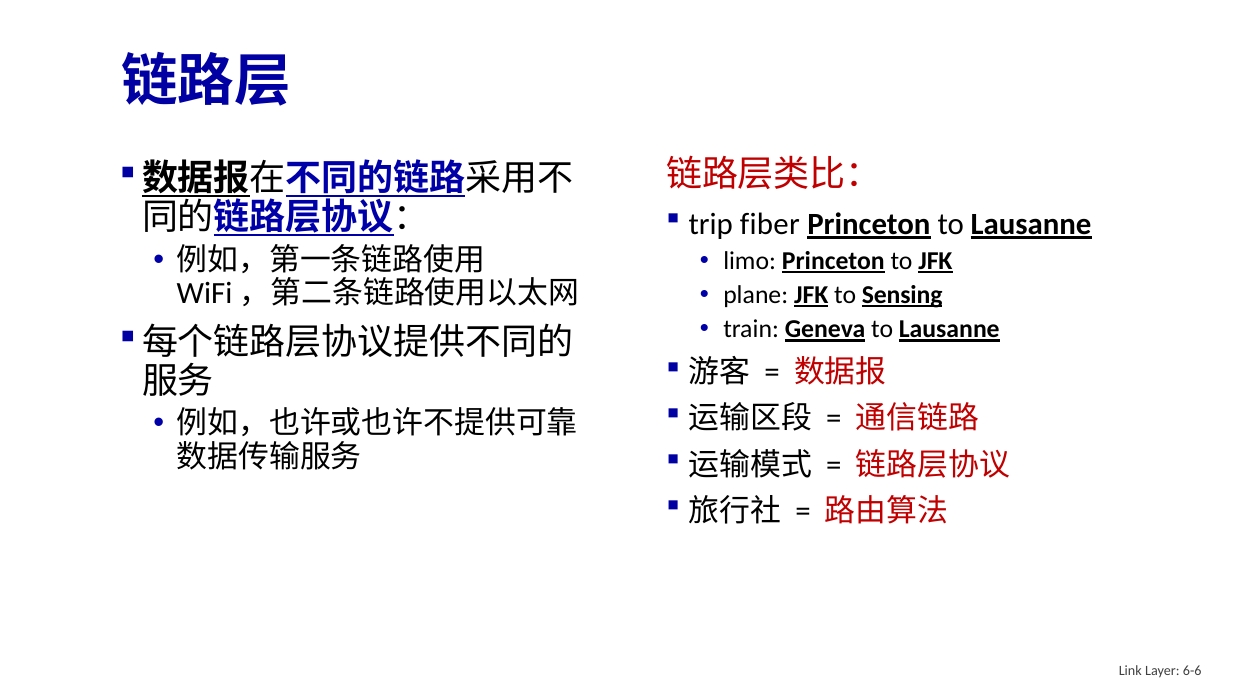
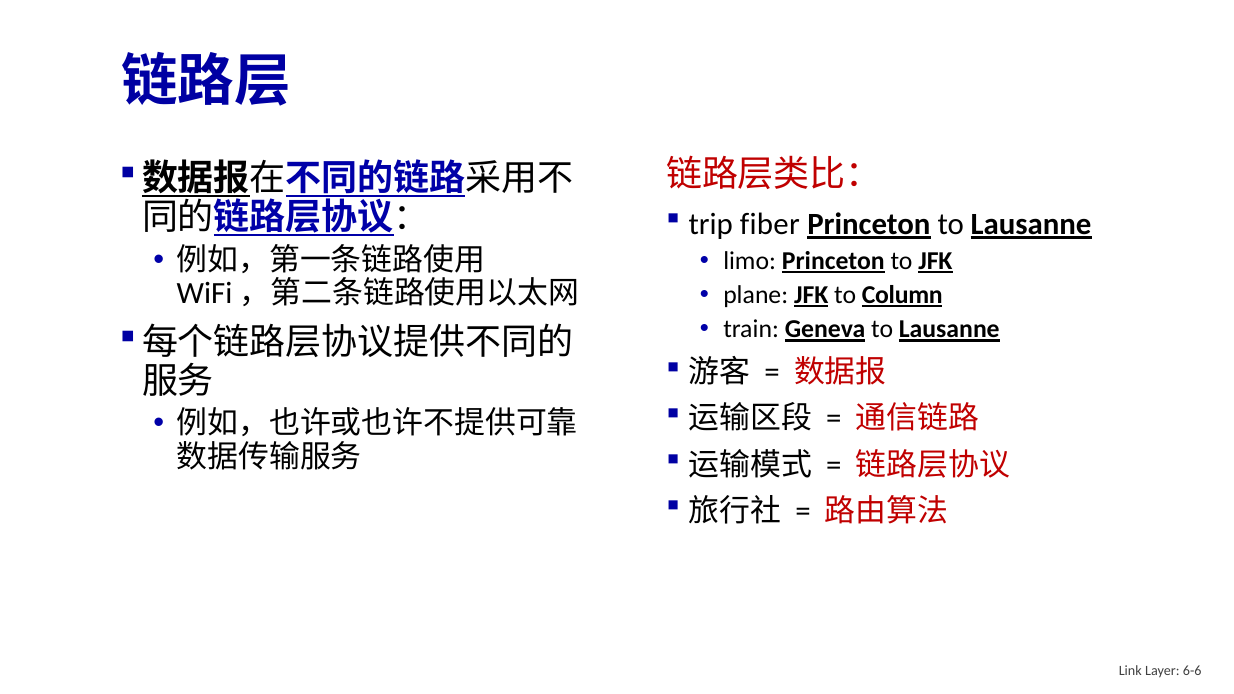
Sensing: Sensing -> Column (902, 295)
